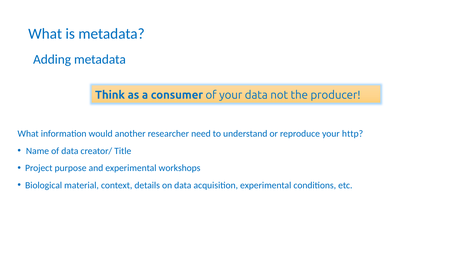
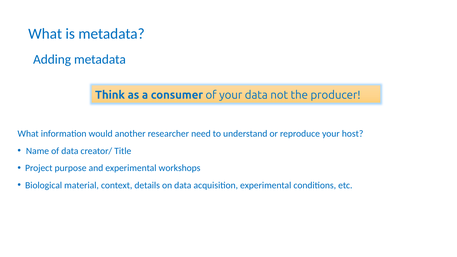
http: http -> host (353, 134)
